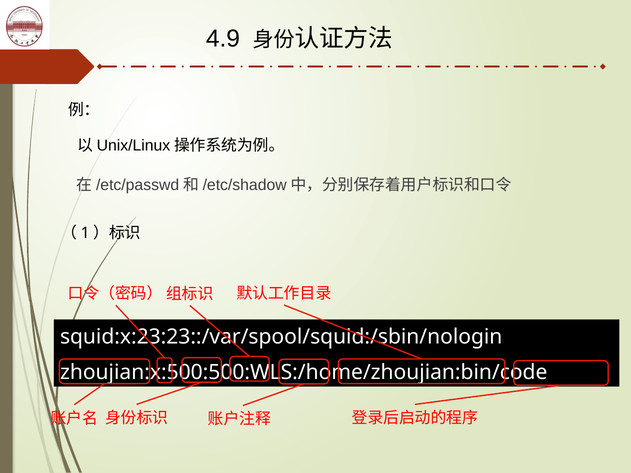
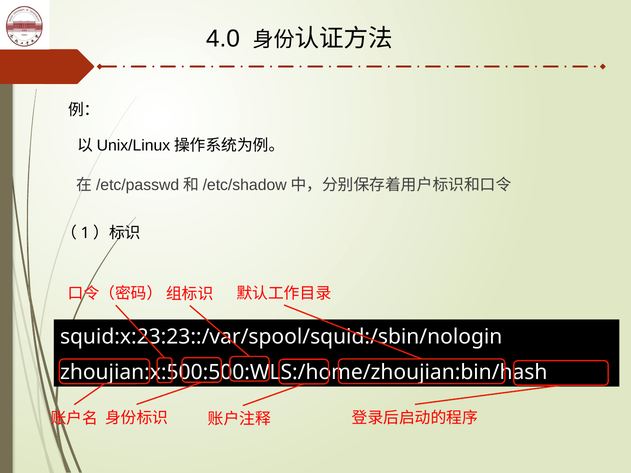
4.9: 4.9 -> 4.0 (223, 39)
zhoujian:x:500:500:WLS:/home/zhoujian:bin/code: zhoujian:x:500:500:WLS:/home/zhoujian:bin/code -> zhoujian:x:500:500:WLS:/home/zhoujian:bin/hash (304, 373)
